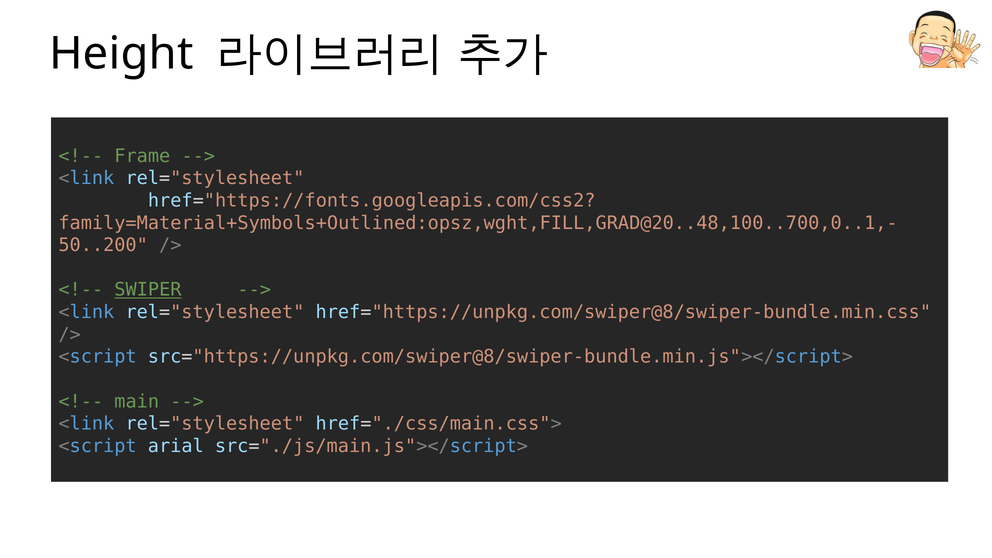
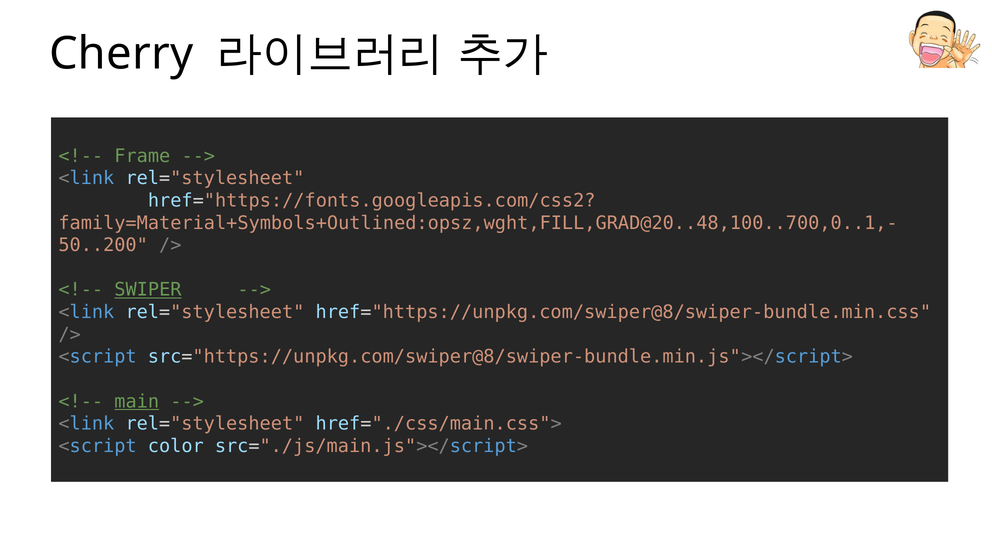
Height: Height -> Cherry (121, 54)
main underline: none -> present (137, 401)
arial: arial -> color (176, 446)
